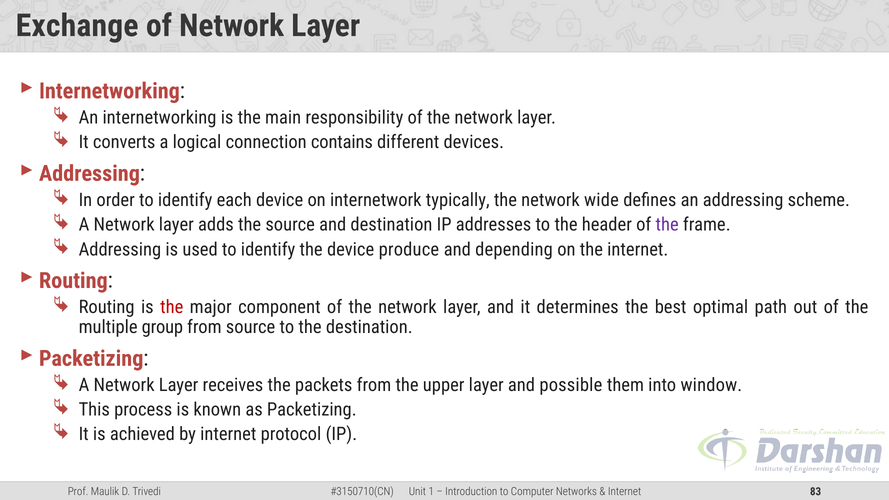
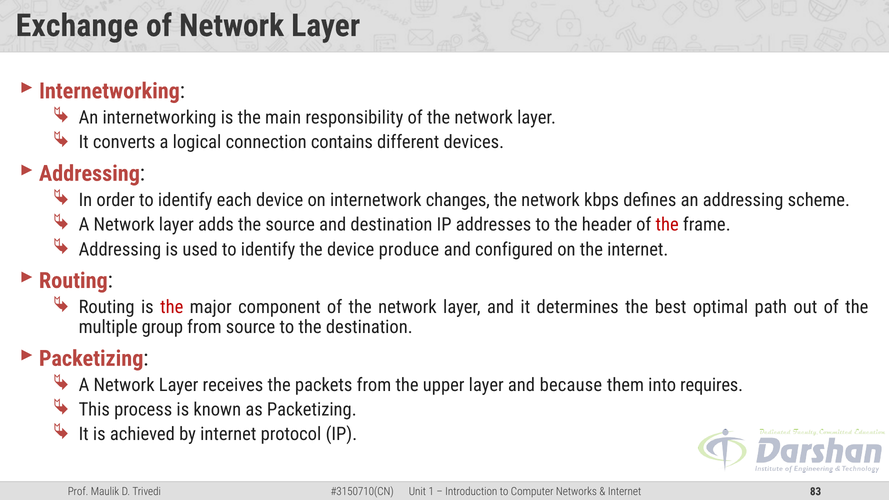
typically: typically -> changes (458, 200)
wide: wide -> kbps (602, 200)
the colour: purple -> red (667, 225)
depending: depending -> configured (514, 249)
possible: possible -> because (571, 385)
window: window -> requires (712, 385)
